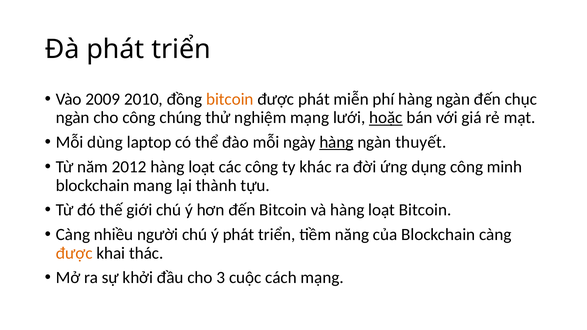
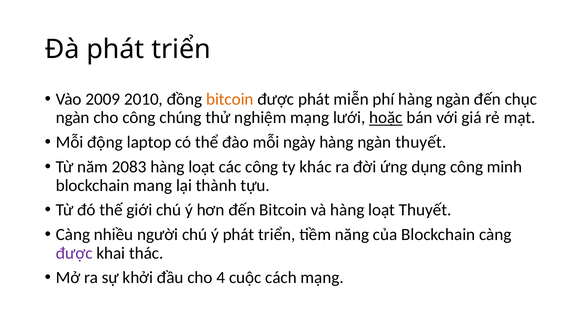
dùng: dùng -> động (105, 142)
hàng underline: present -> none (336, 142)
2012: 2012 -> 2083 (129, 167)
loạt Bitcoin: Bitcoin -> Thuyết (425, 210)
được colour: orange -> purple (74, 253)
3: 3 -> 4 (221, 278)
